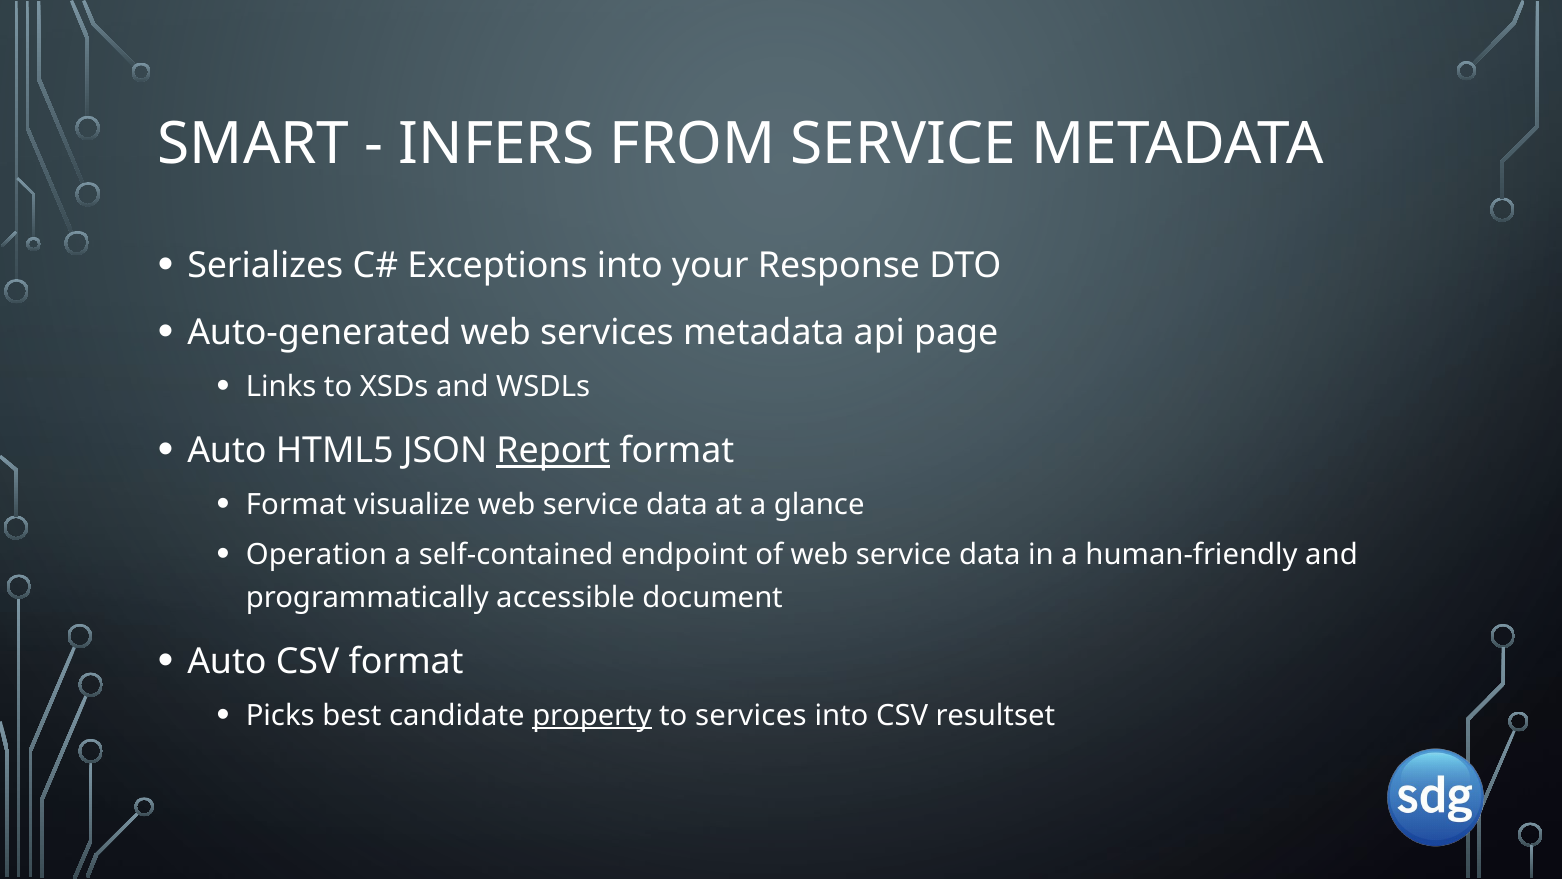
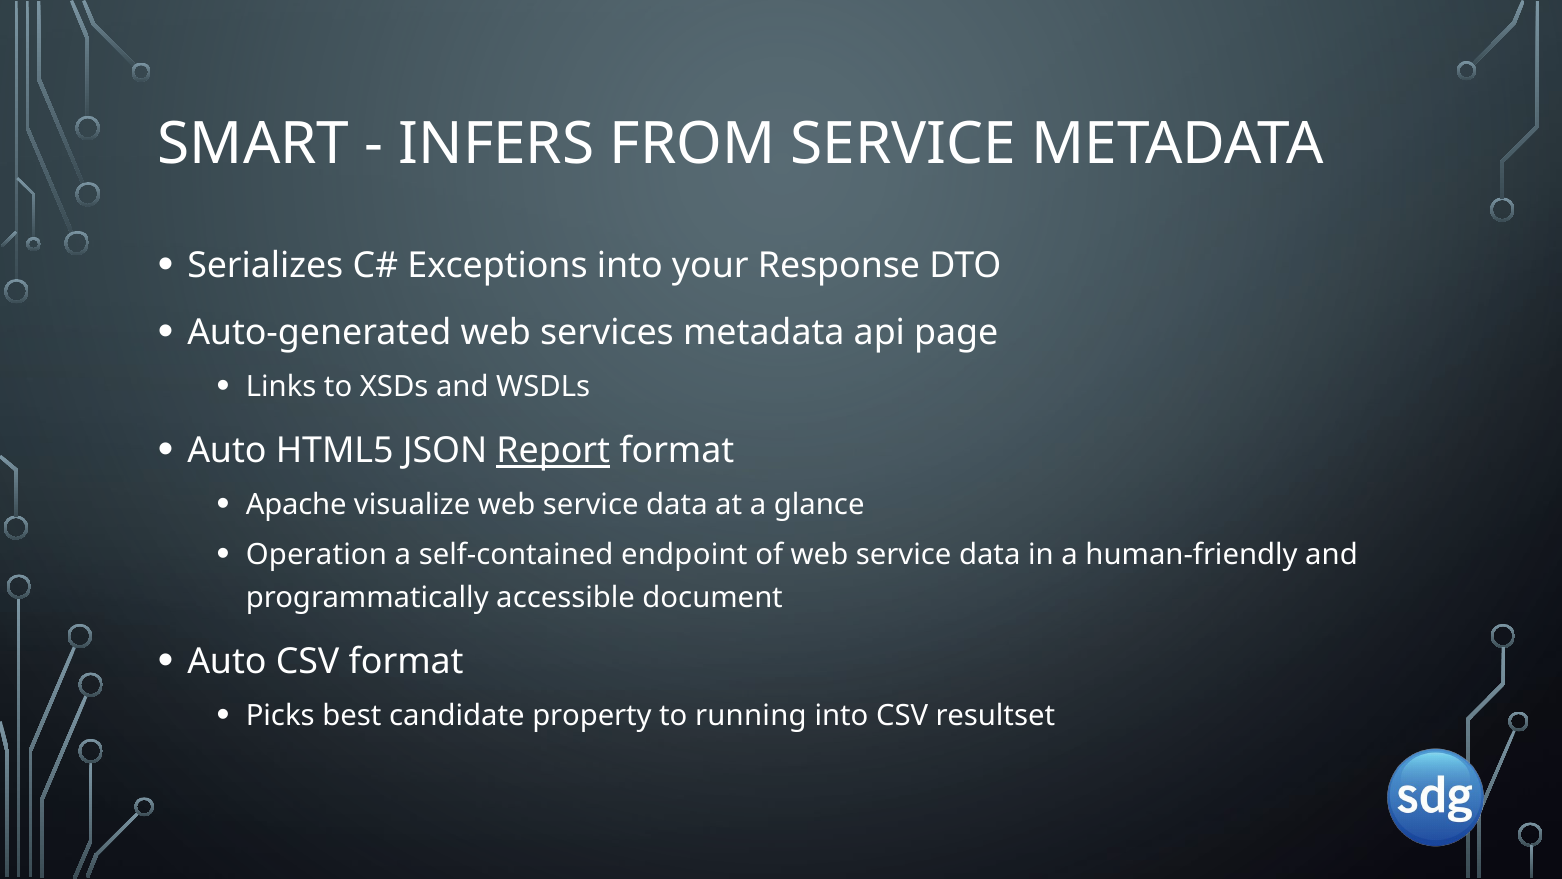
Format: Format -> Apache (296, 505)
property underline: present -> none (592, 715)
to services: services -> running (751, 715)
